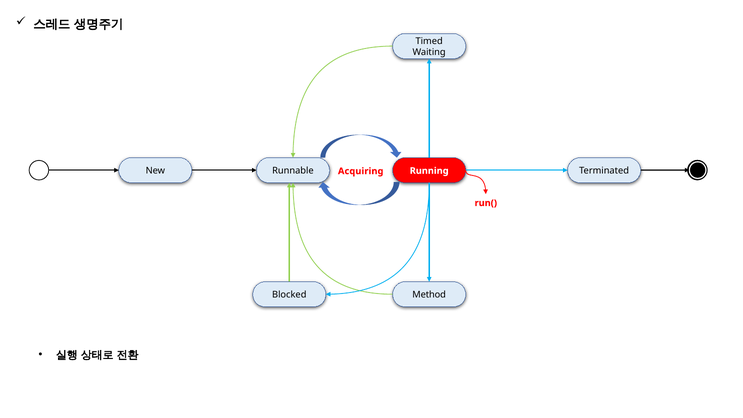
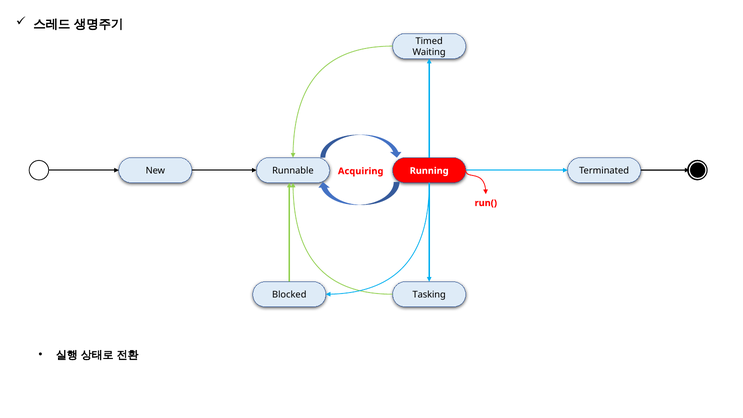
Method: Method -> Tasking (429, 295)
